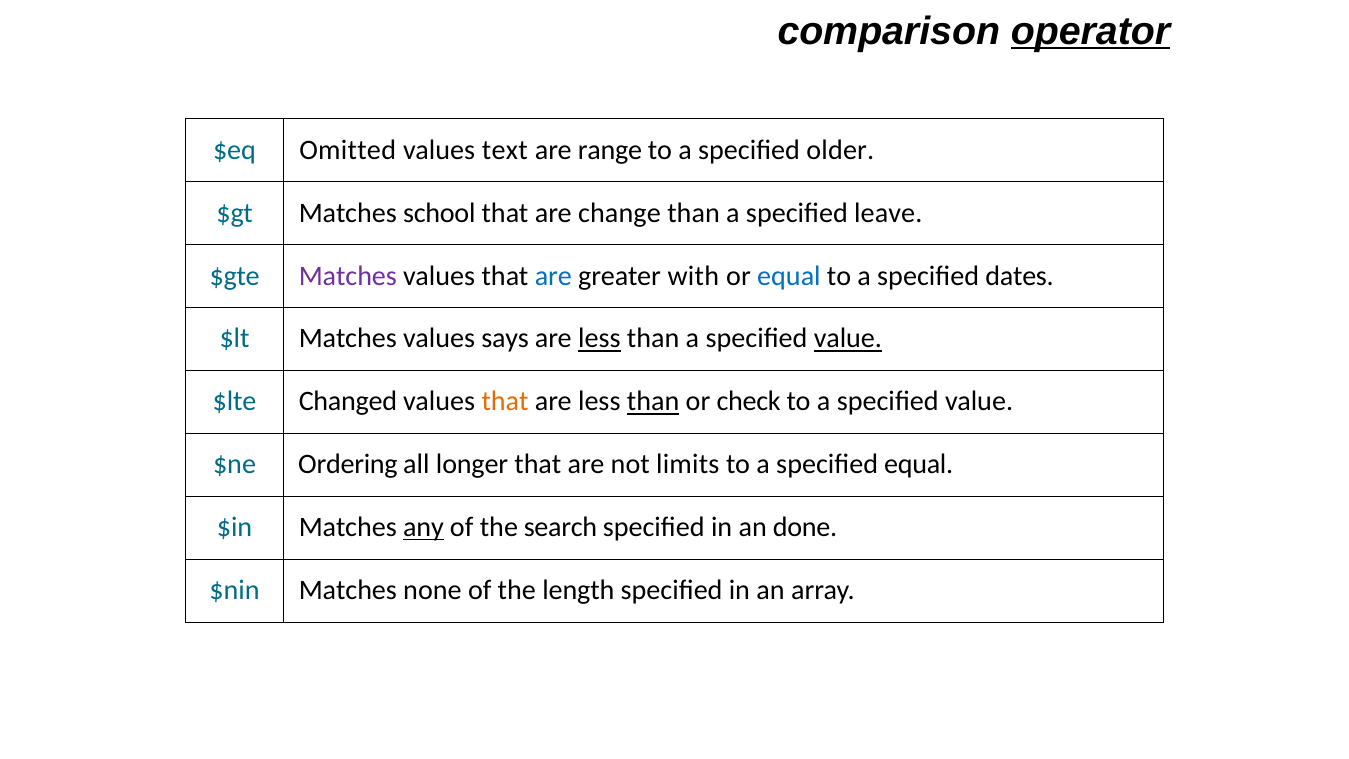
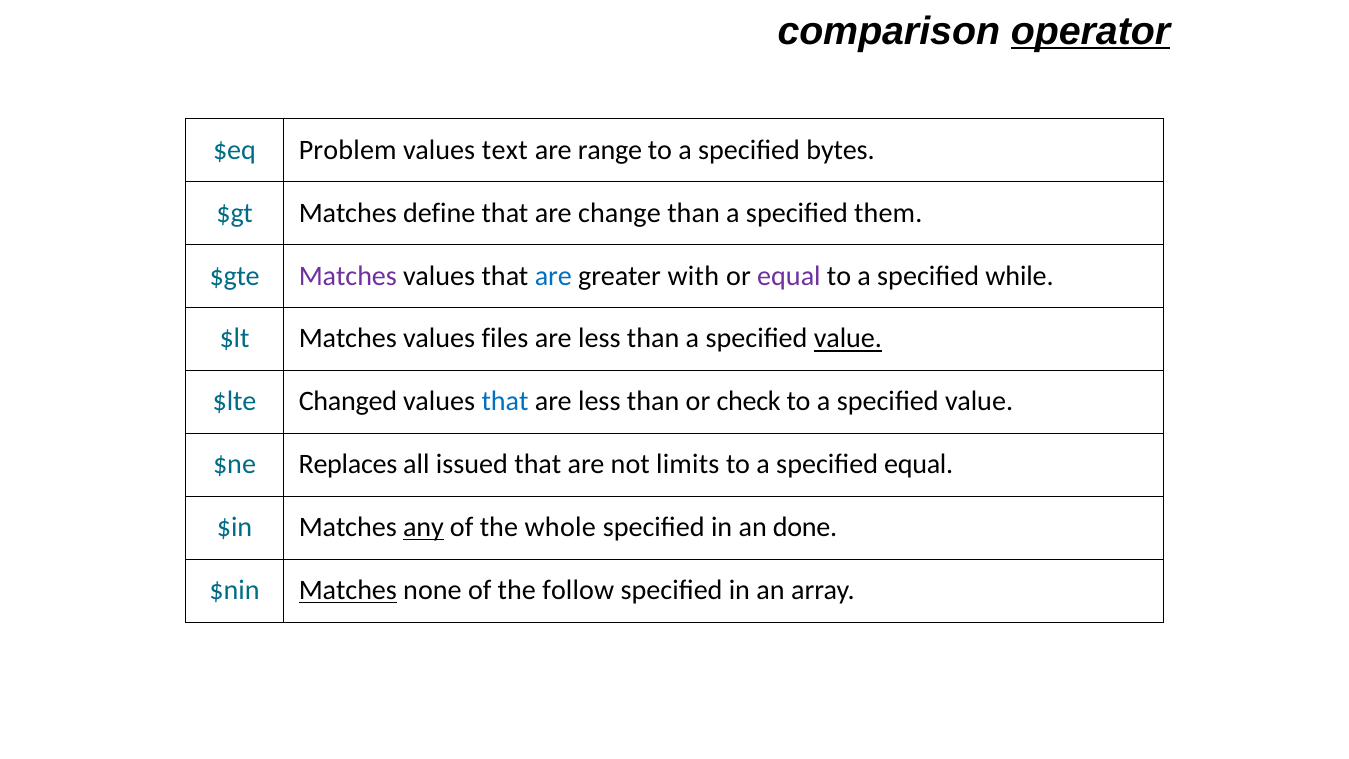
Omitted: Omitted -> Problem (348, 150)
older: older -> bytes (841, 150)
school: school -> define (439, 213)
leave: leave -> them (888, 213)
equal colour: blue -> purple (789, 276)
dates: dates -> while (1020, 276)
says: says -> files (505, 339)
less underline: present -> none (599, 339)
that colour: orange -> blue (505, 402)
than underline: present -> none (653, 402)
Ordering: Ordering -> Replaces (348, 465)
longer: longer -> issued (472, 465)
search: search -> whole (560, 527)
Matches underline: none -> present (348, 590)
length: length -> follow (578, 590)
